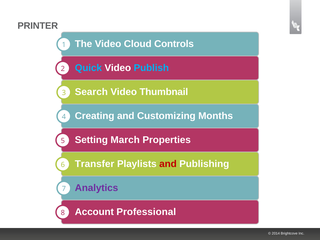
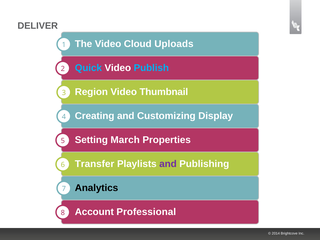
PRINTER: PRINTER -> DELIVER (38, 26)
Controls: Controls -> Uploads (174, 44)
Search: Search -> Region (91, 92)
Months: Months -> Display (216, 116)
and colour: red -> purple (168, 164)
Analytics colour: purple -> black (97, 188)
